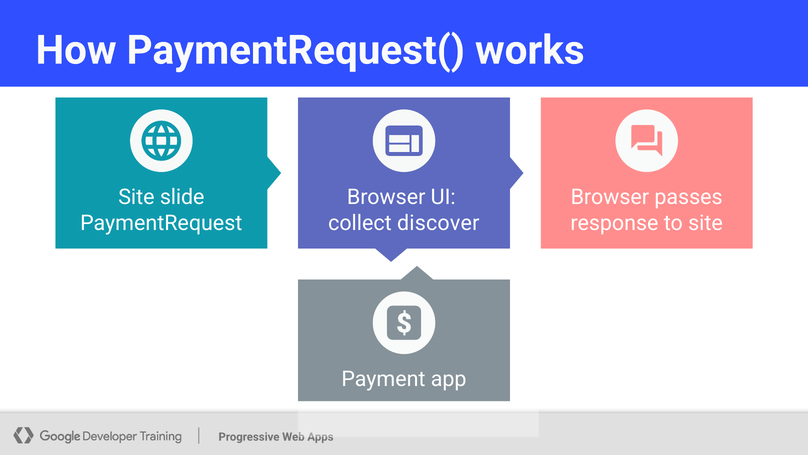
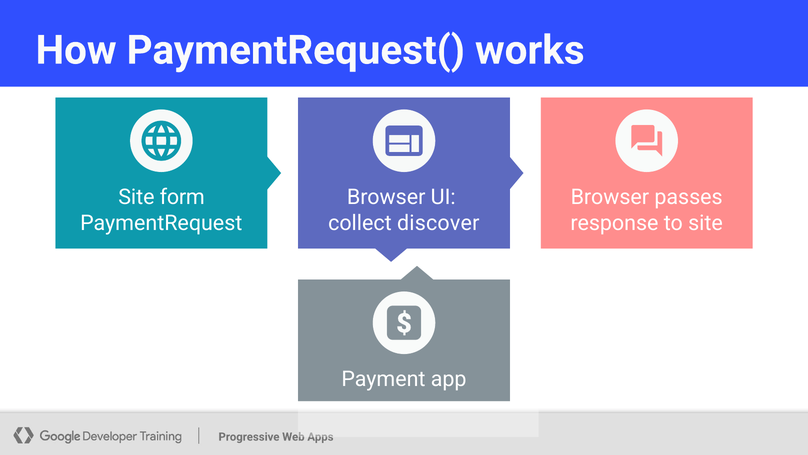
slide: slide -> form (182, 197)
